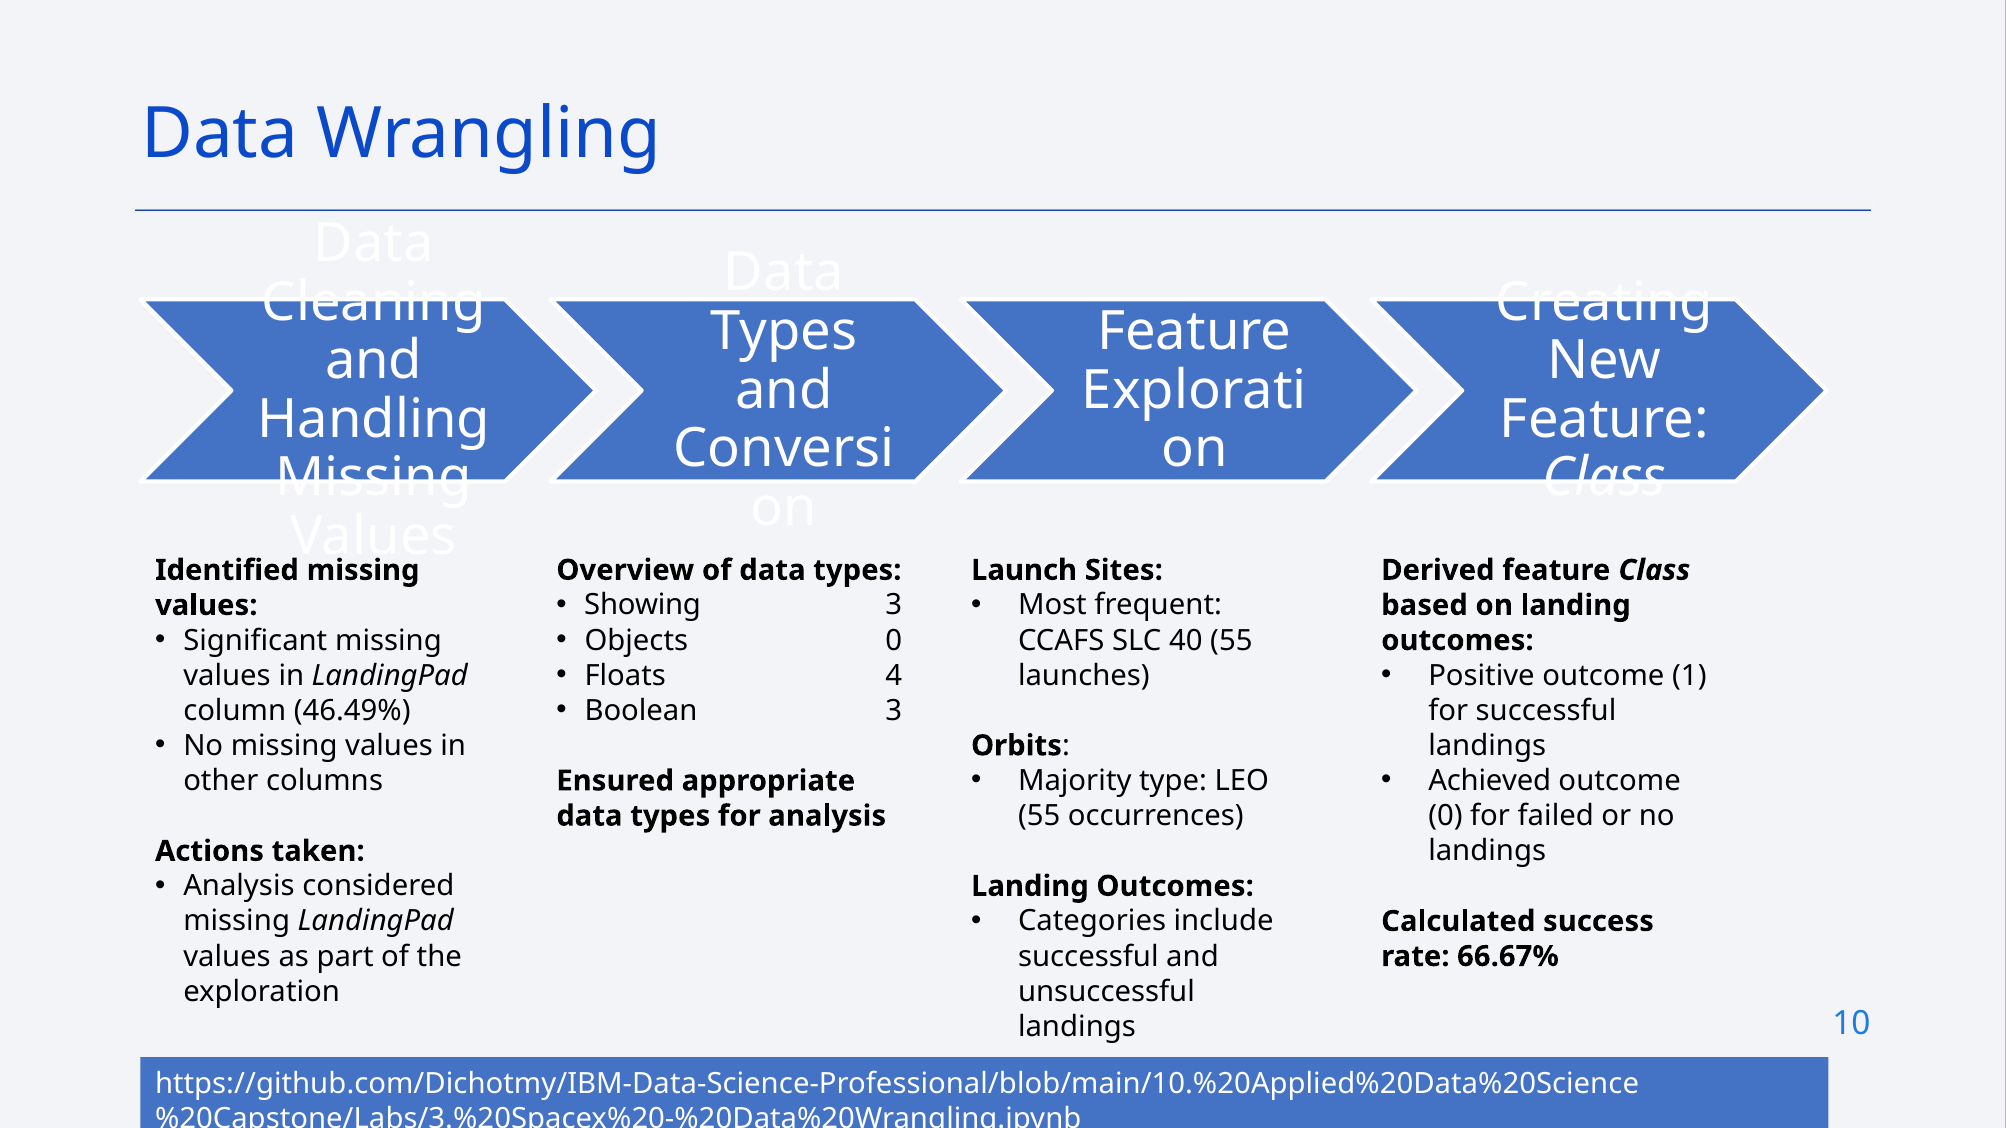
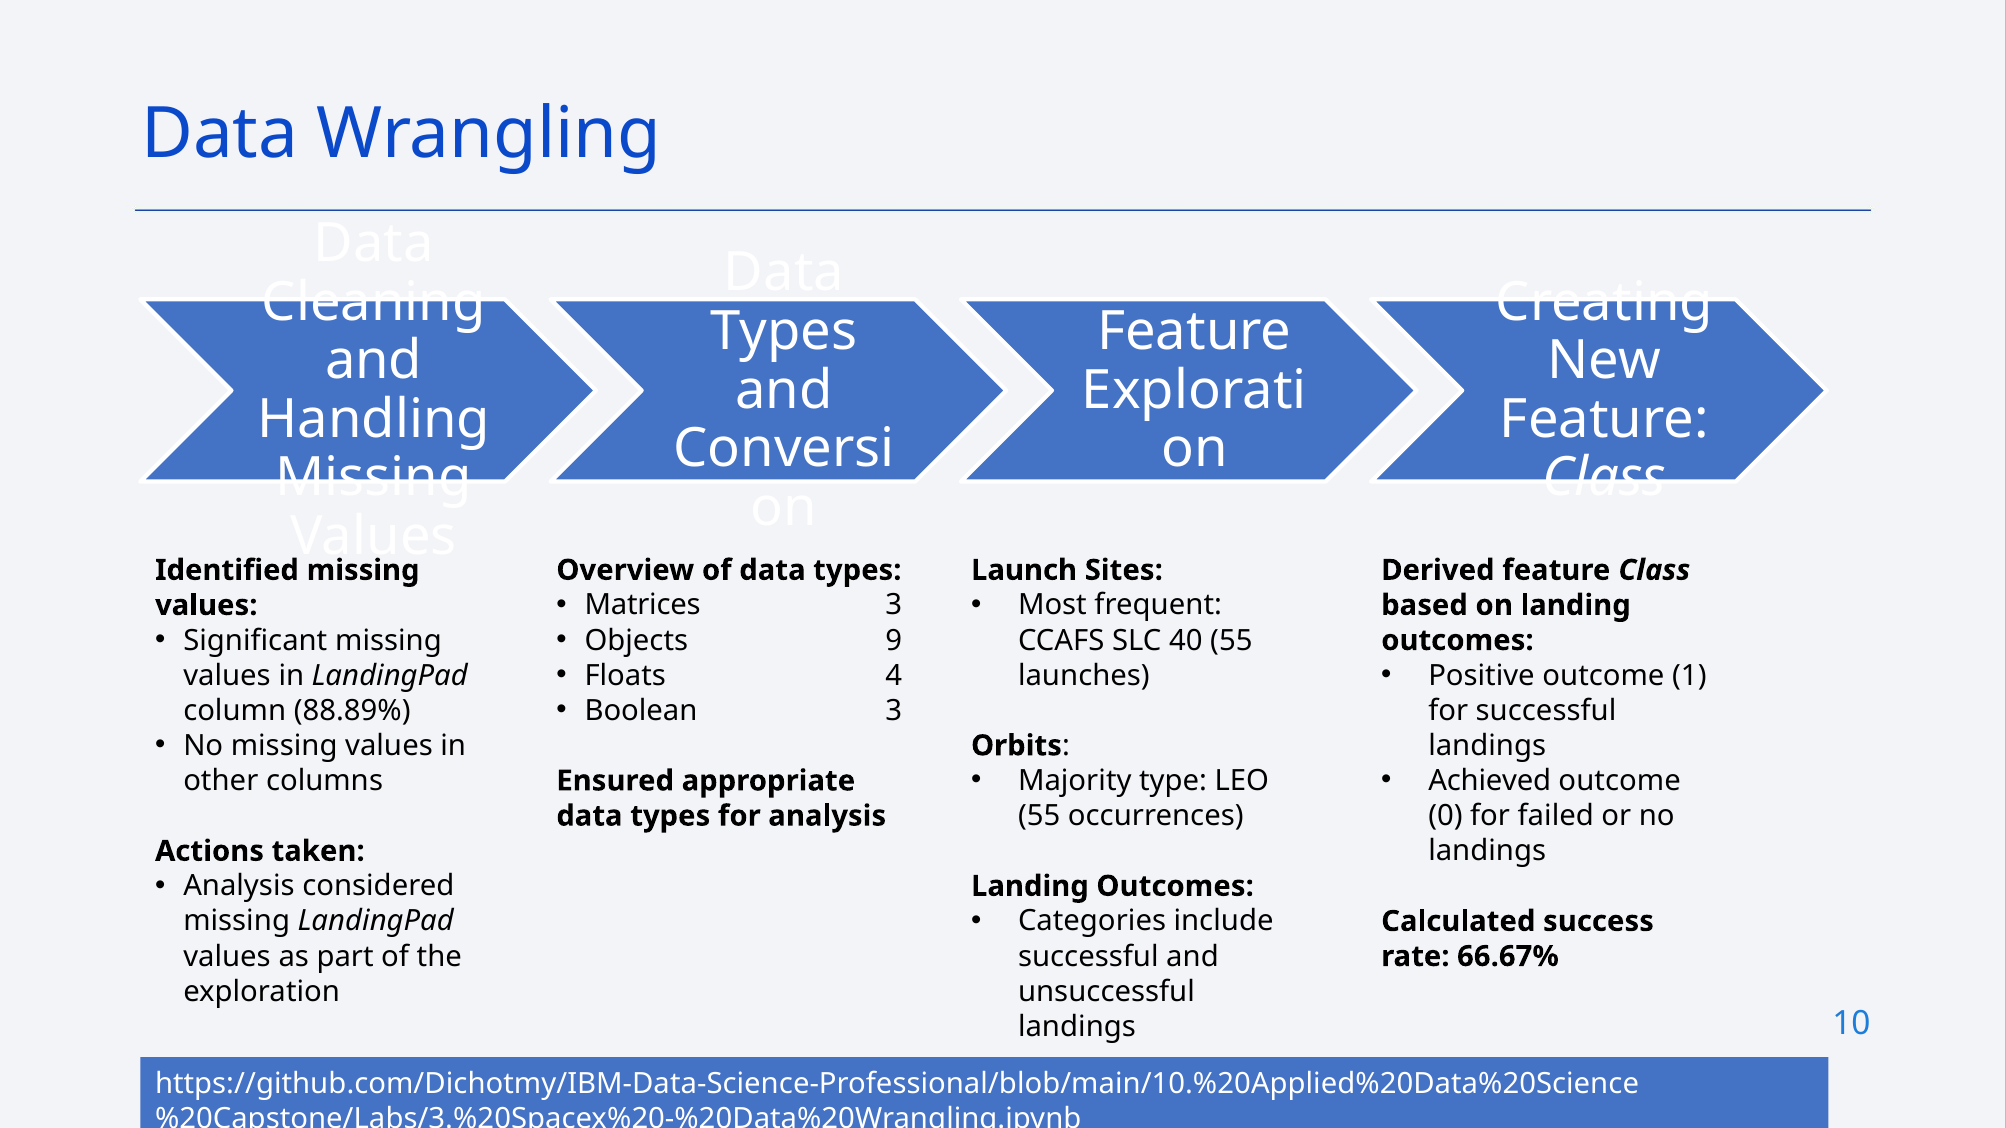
Showing: Showing -> Matrices (643, 605)
Objects 0: 0 -> 9 (894, 641)
46.49%: 46.49% -> 88.89% (352, 711)
